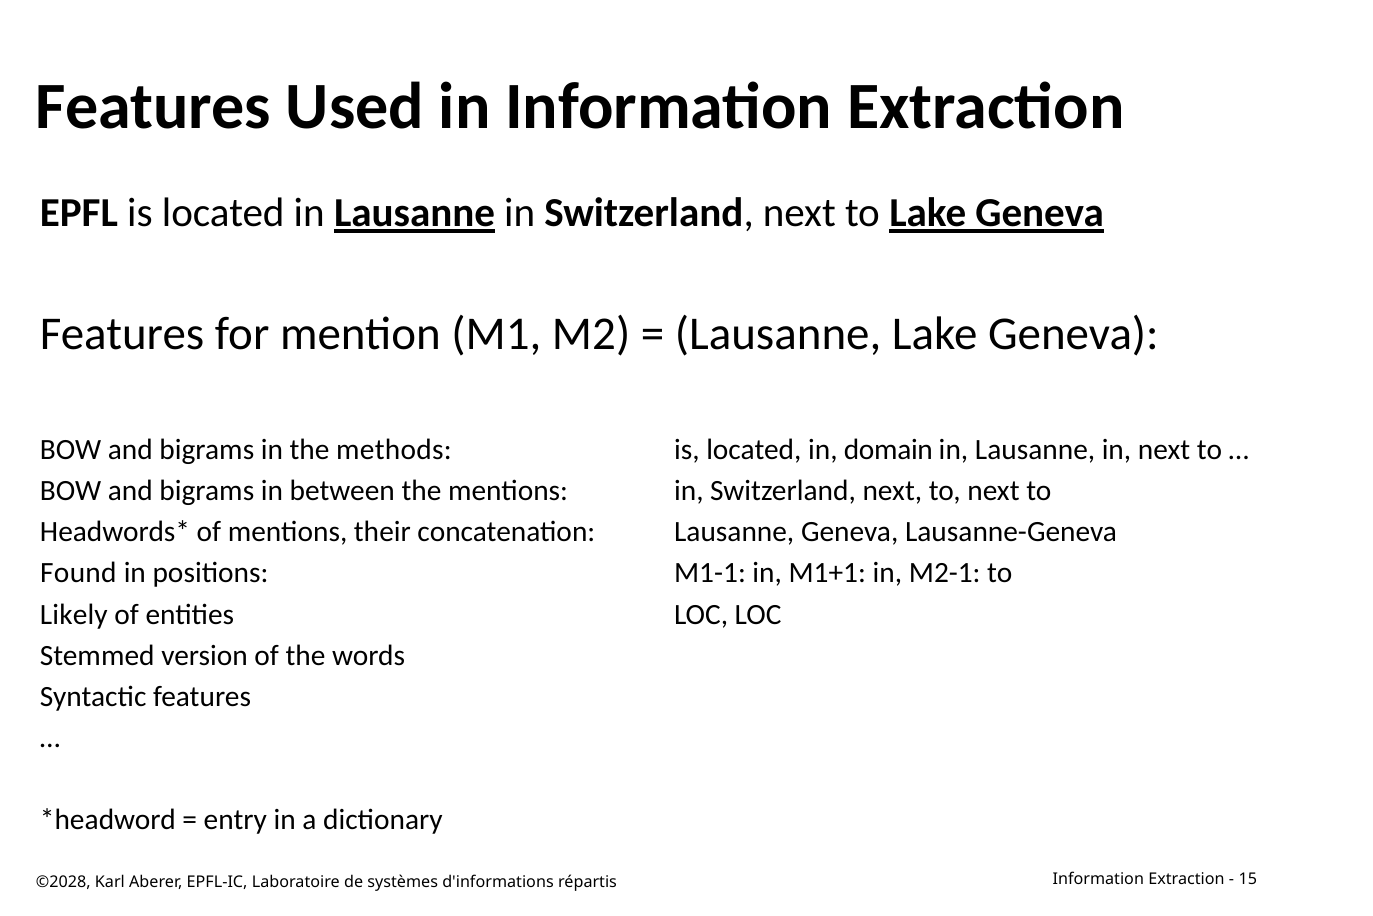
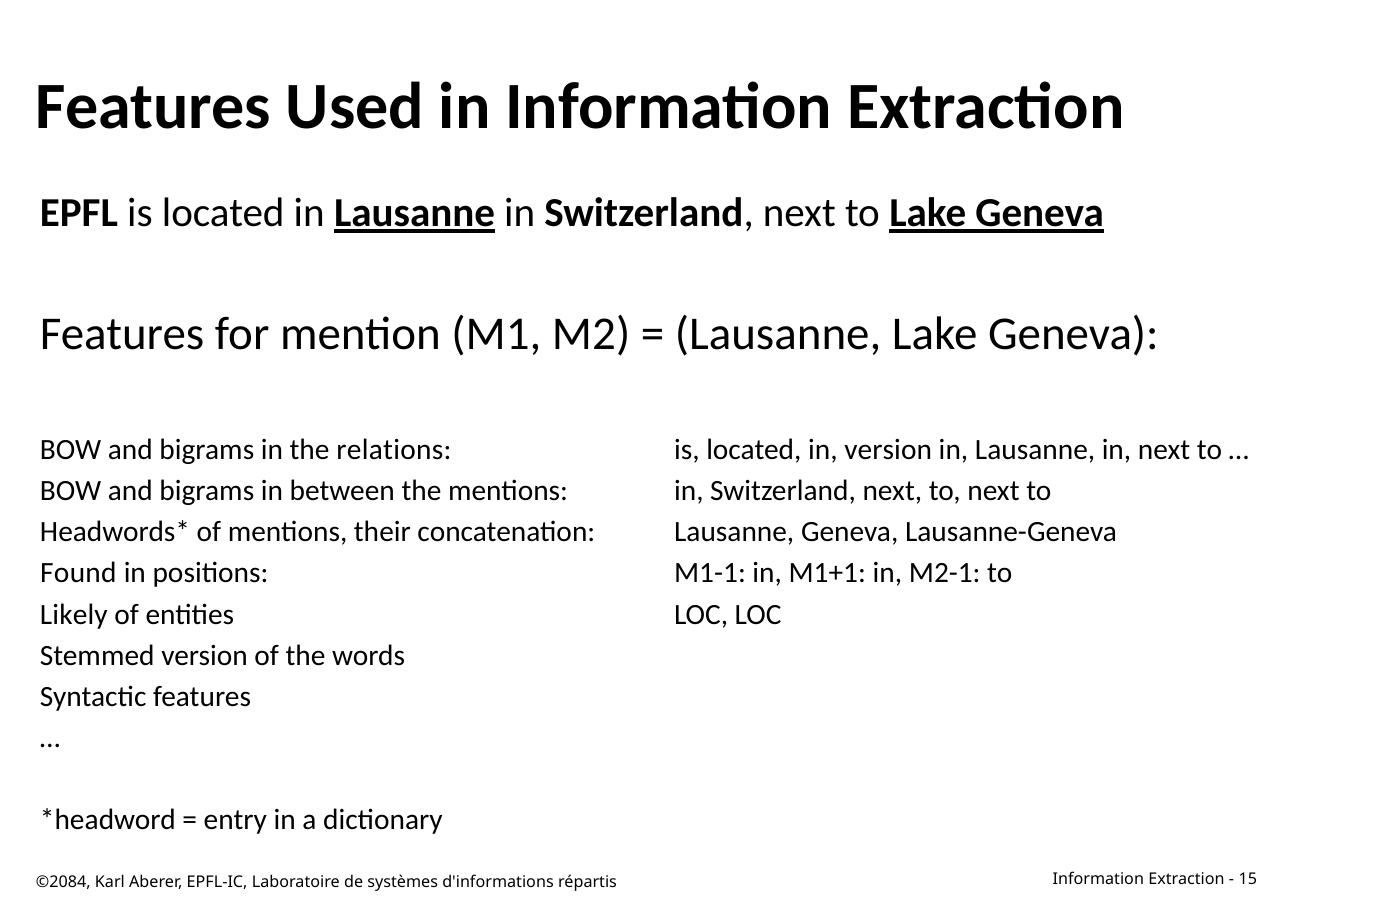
methods: methods -> relations (394, 450)
in domain: domain -> version (888, 450)
©2028: ©2028 -> ©2084 (63, 882)
